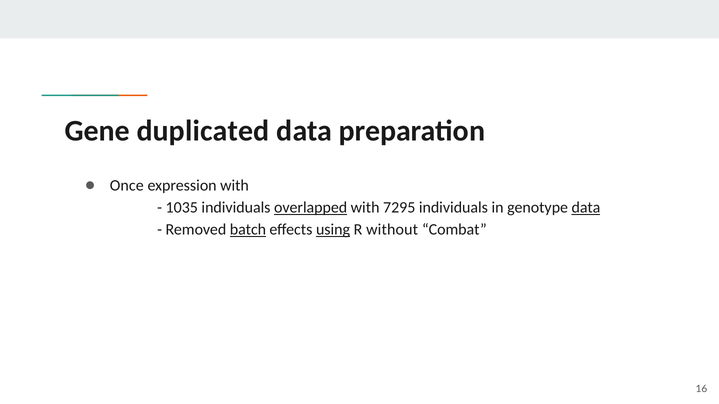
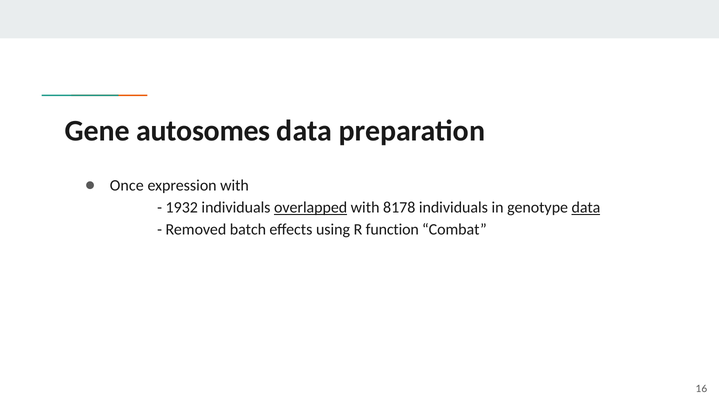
duplicated: duplicated -> autosomes (203, 131)
1035: 1035 -> 1932 (182, 208)
7295: 7295 -> 8178 (399, 208)
batch underline: present -> none (248, 230)
using underline: present -> none (333, 230)
without: without -> function (392, 230)
